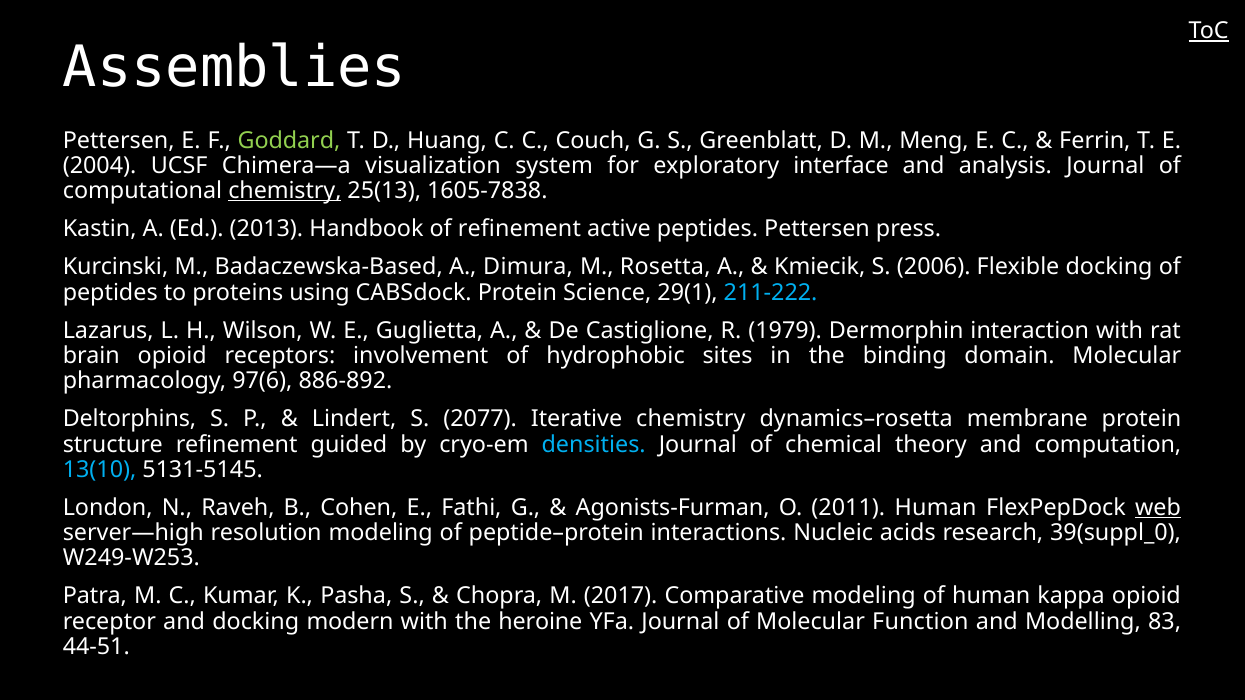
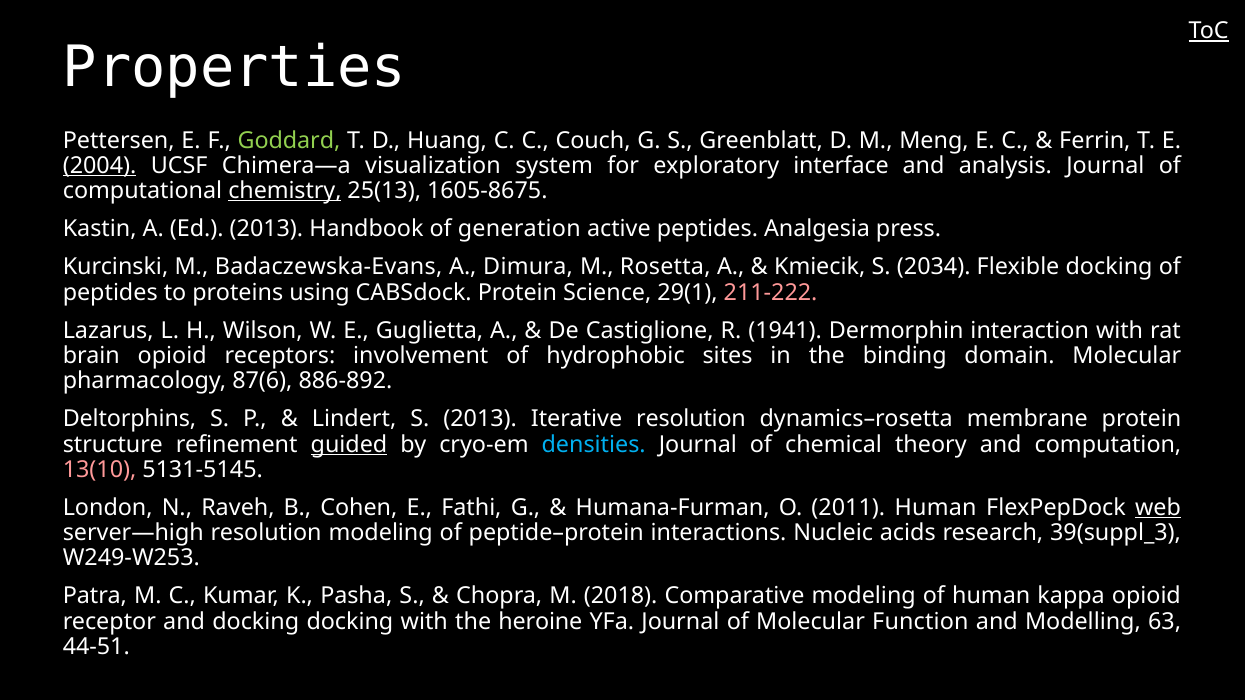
Assemblies: Assemblies -> Properties (234, 67)
2004 underline: none -> present (100, 166)
1605-7838: 1605-7838 -> 1605-8675 (487, 191)
of refinement: refinement -> generation (519, 229)
peptides Pettersen: Pettersen -> Analgesia (817, 229)
Badaczewska-Based: Badaczewska-Based -> Badaczewska-Evans (329, 267)
2006: 2006 -> 2034 (934, 267)
211-222 colour: light blue -> pink (771, 292)
1979: 1979 -> 1941 (785, 331)
97(6: 97(6 -> 87(6 (262, 381)
S 2077: 2077 -> 2013 (480, 419)
Iterative chemistry: chemistry -> resolution (691, 419)
guided underline: none -> present (349, 444)
13(10 colour: light blue -> pink (100, 470)
Agonists-Furman: Agonists-Furman -> Humana-Furman (673, 508)
39(suppl_0: 39(suppl_0 -> 39(suppl_3 (1116, 533)
2017: 2017 -> 2018 (621, 597)
docking modern: modern -> docking (350, 622)
83: 83 -> 63 (1165, 622)
